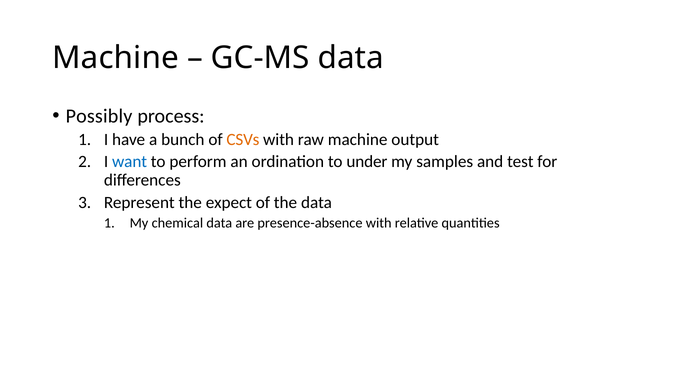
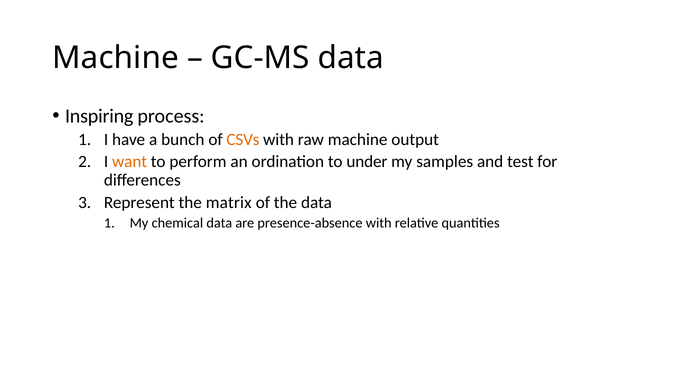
Possibly: Possibly -> Inspiring (99, 116)
want colour: blue -> orange (130, 162)
expect: expect -> matrix (229, 203)
